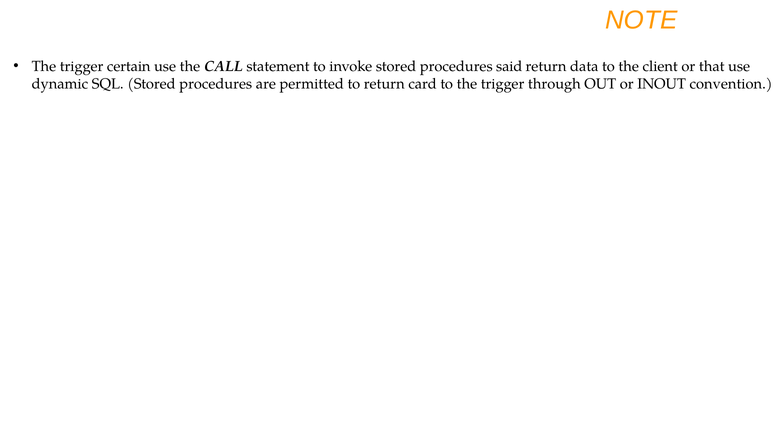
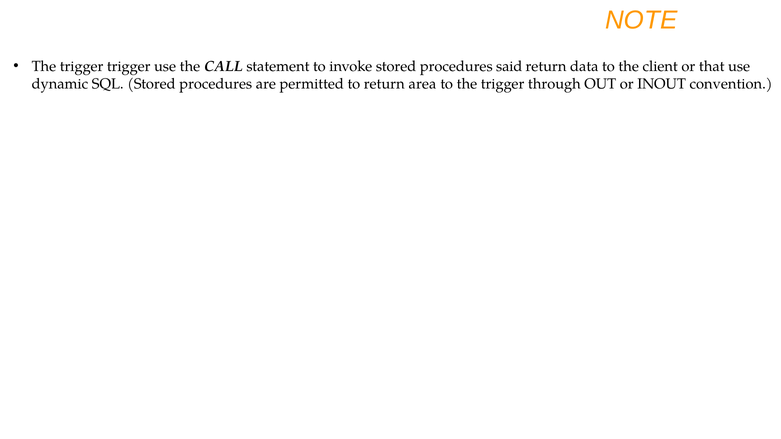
trigger certain: certain -> trigger (129, 66)
card: card -> area (422, 84)
